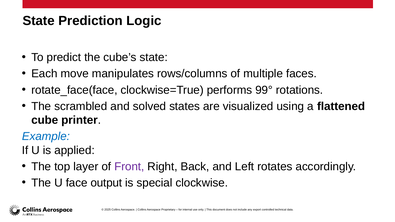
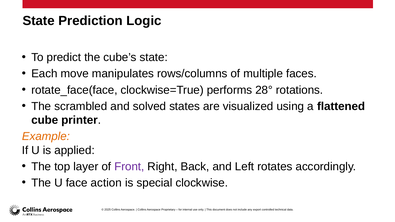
99°: 99° -> 28° (264, 90)
Example colour: blue -> orange (46, 136)
output: output -> action (106, 183)
